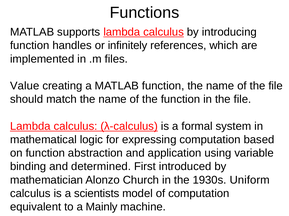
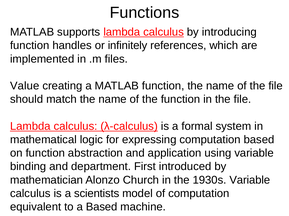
determined: determined -> department (101, 167)
1930s Uniform: Uniform -> Variable (250, 181)
a Mainly: Mainly -> Based (102, 208)
